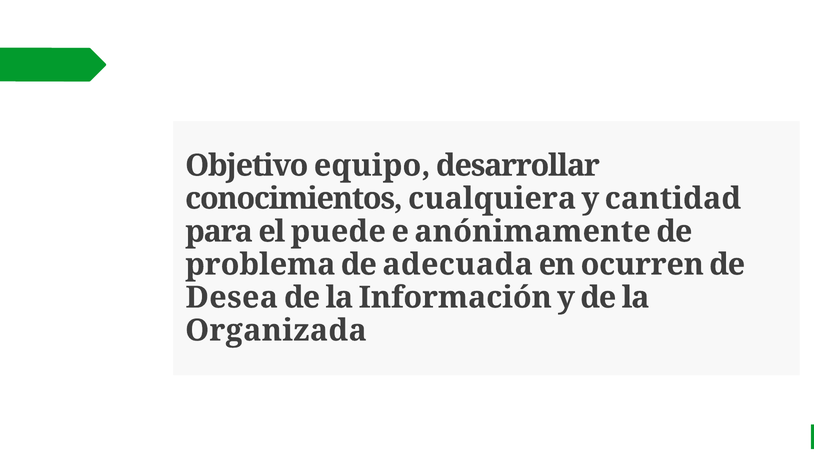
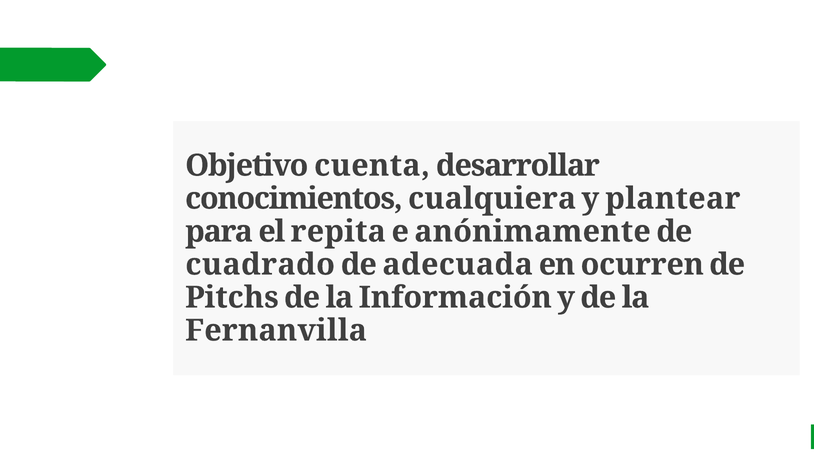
equipo: equipo -> cuenta (372, 166)
cantidad: cantidad -> plantear (673, 199)
puede: puede -> repita (338, 231)
problema: problema -> cuadrado (260, 264)
Desea: Desea -> Pitchs (232, 297)
Organizada: Organizada -> Fernanvilla (276, 330)
